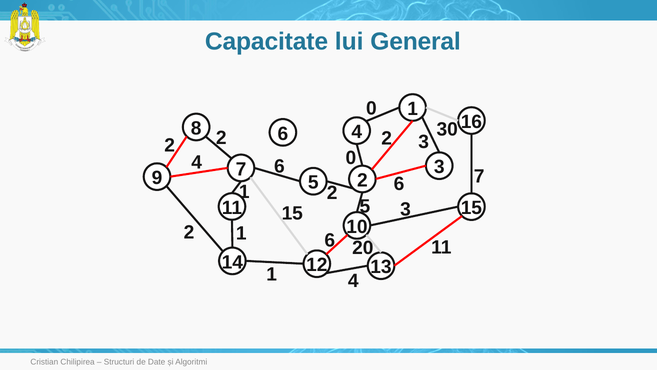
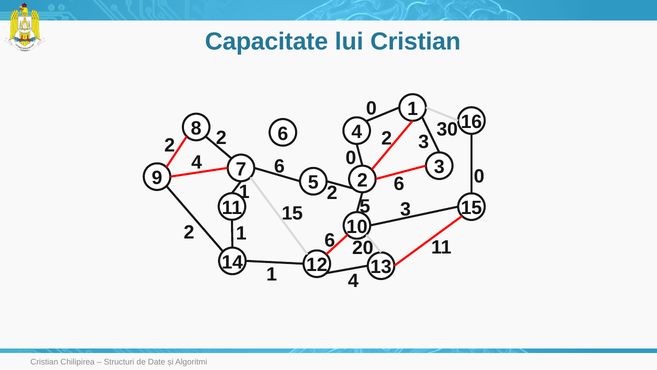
lui General: General -> Cristian (416, 42)
7: 7 -> 0 (479, 176)
